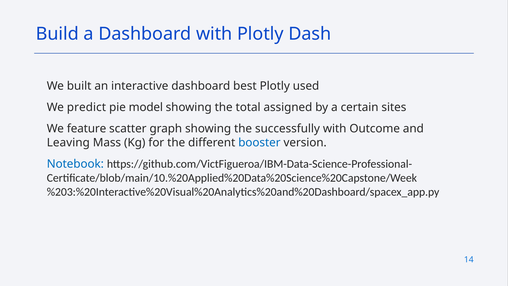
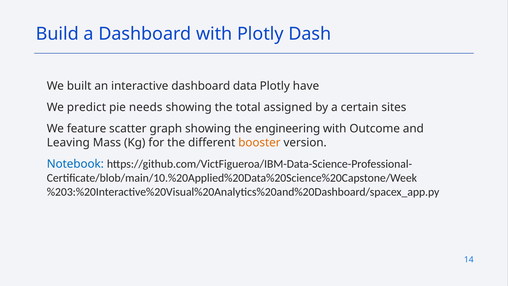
best: best -> data (245, 86)
used: used -> have (306, 86)
model: model -> needs (146, 107)
successfully: successfully -> engineering (288, 128)
booster colour: blue -> orange (259, 142)
